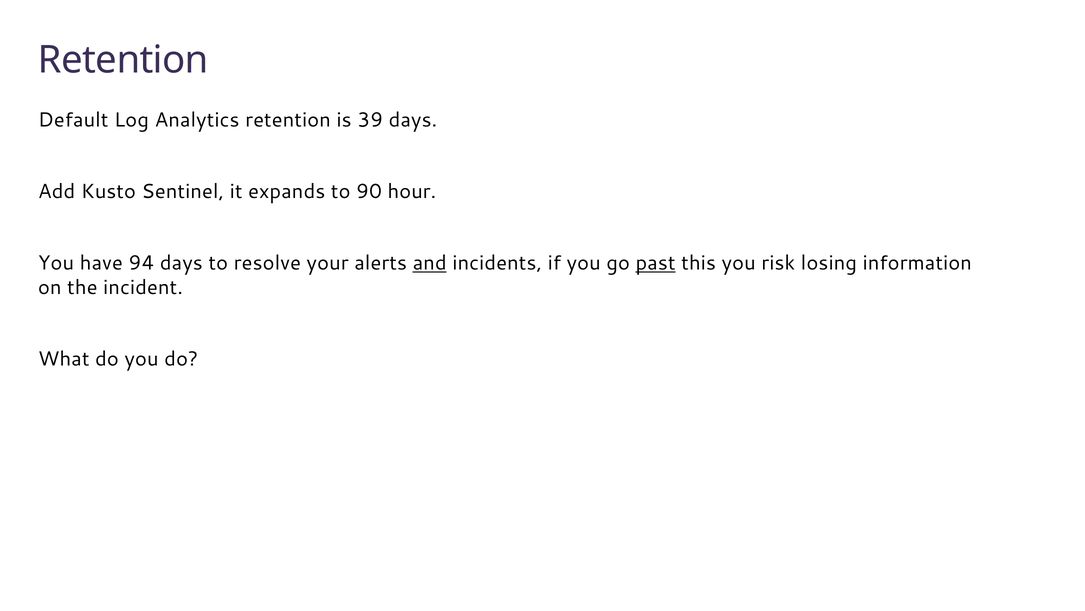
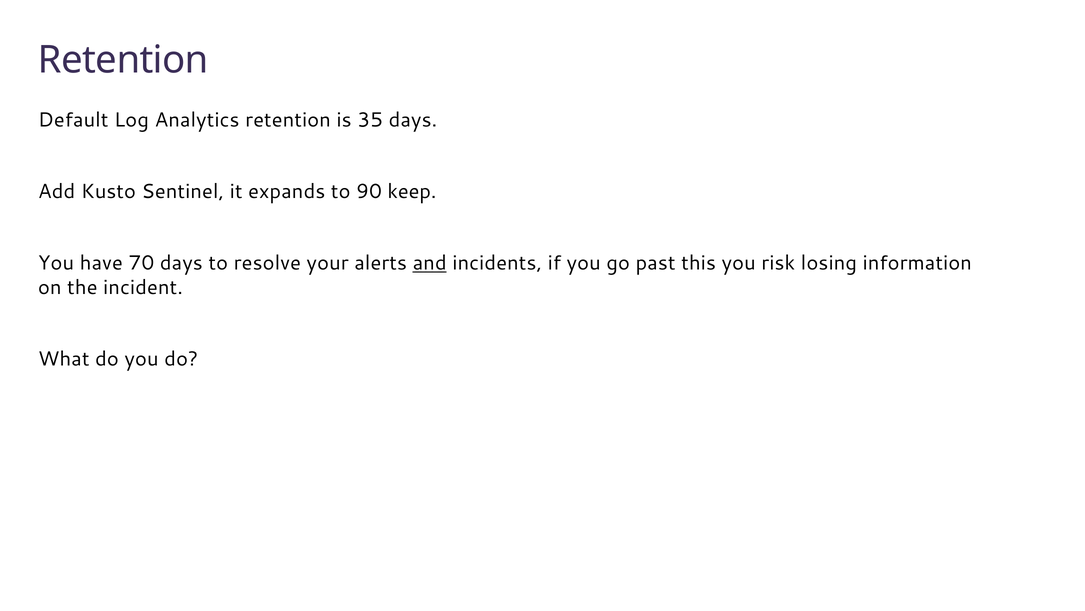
39: 39 -> 35 (370, 120)
hour: hour -> keep (412, 191)
94: 94 -> 70 (141, 263)
past underline: present -> none (656, 263)
